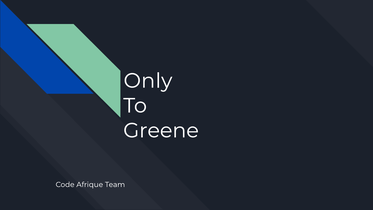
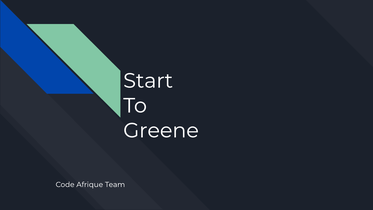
Only: Only -> Start (148, 81)
